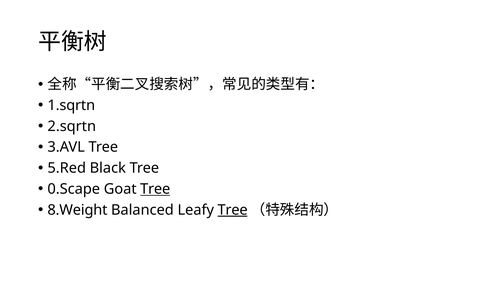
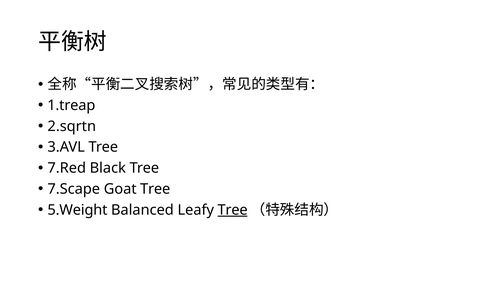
1.sqrtn: 1.sqrtn -> 1.treap (71, 105)
5.Red: 5.Red -> 7.Red (67, 168)
0.Scape: 0.Scape -> 7.Scape (74, 189)
Tree underline: present -> none (155, 189)
8.Weight: 8.Weight -> 5.Weight (77, 210)
